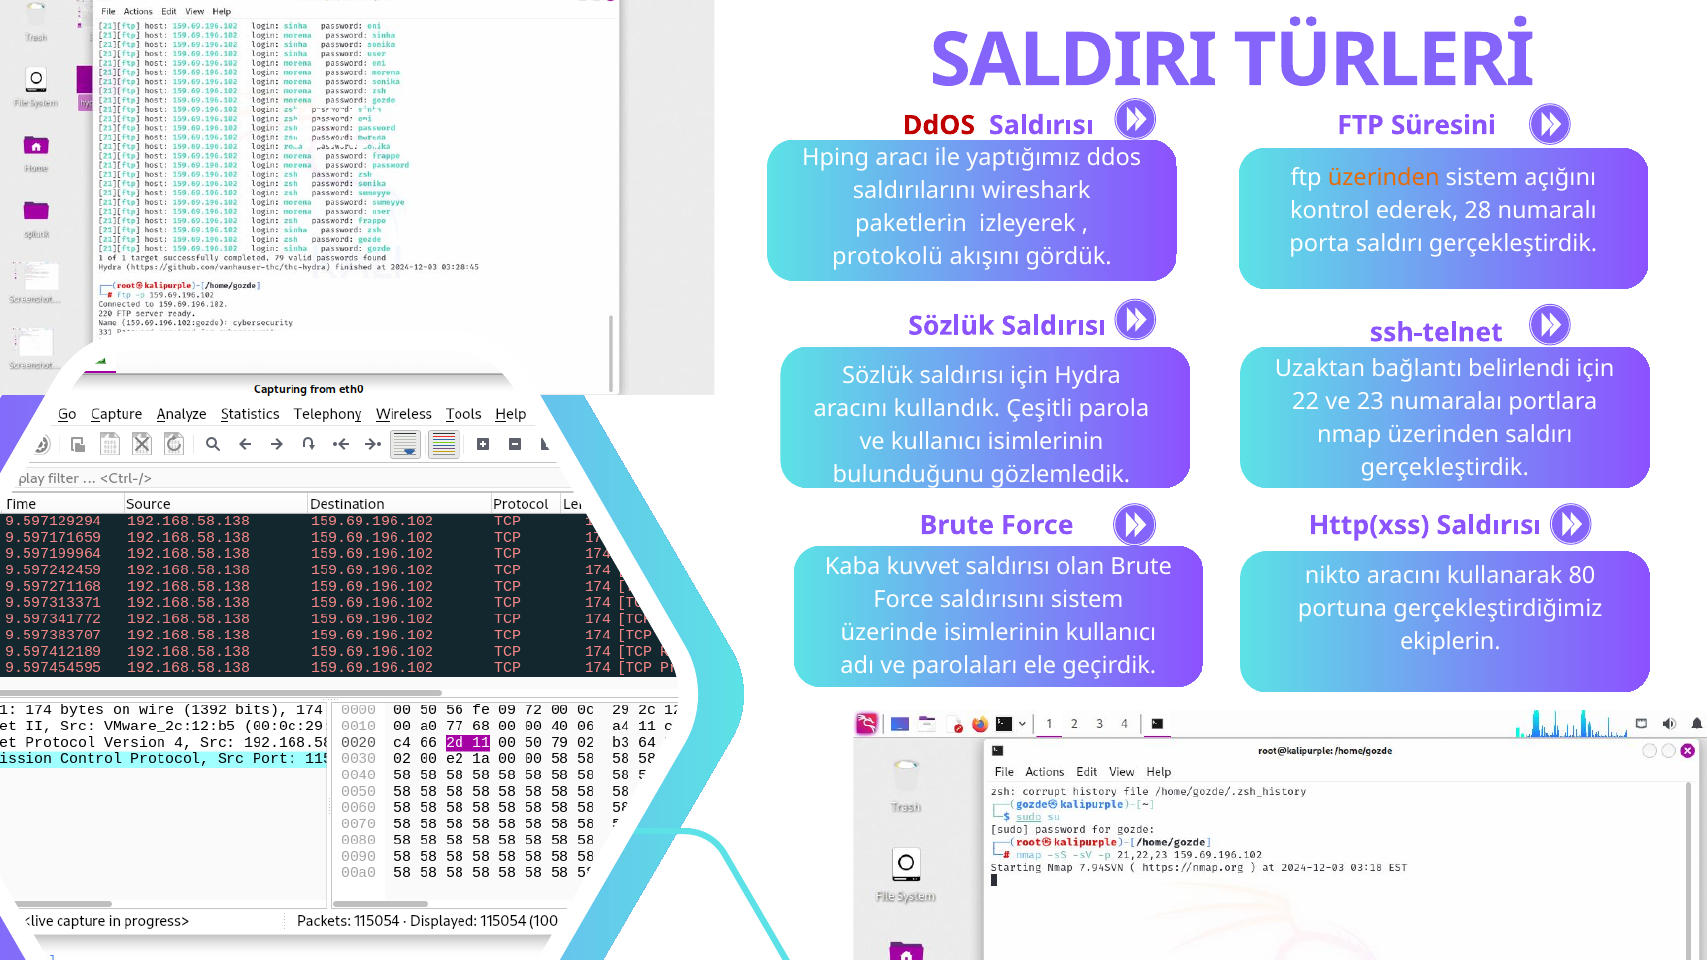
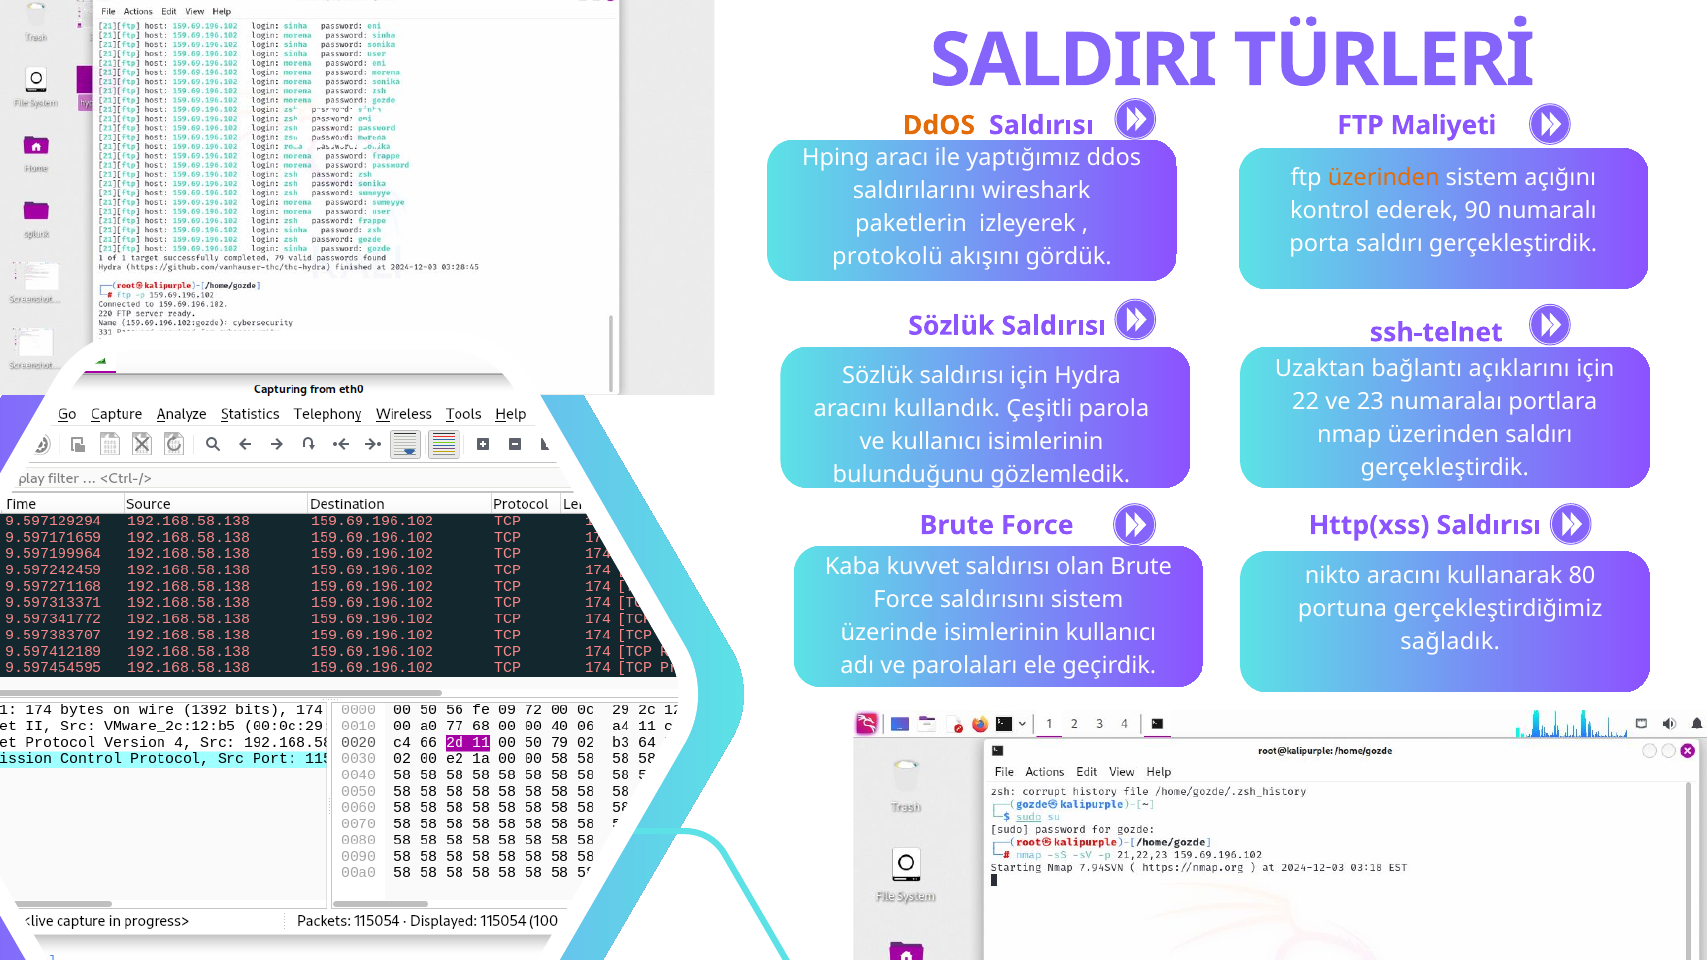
DdOS colour: red -> orange (939, 125)
Süresini: Süresini -> Maliyeti (1443, 125)
28: 28 -> 90 (1478, 211)
belirlendi: belirlendi -> açıklarını (1519, 369)
ekiplerin: ekiplerin -> sağladık (1450, 641)
